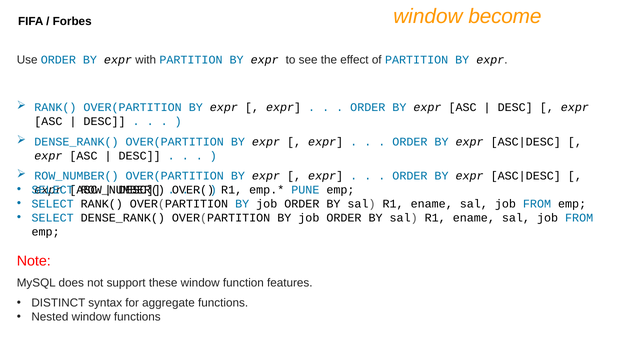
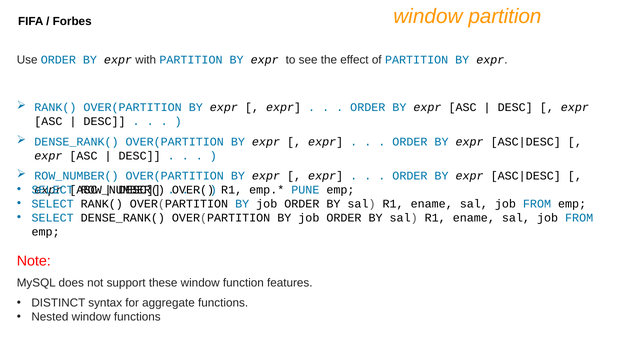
window become: become -> partition (505, 16)
